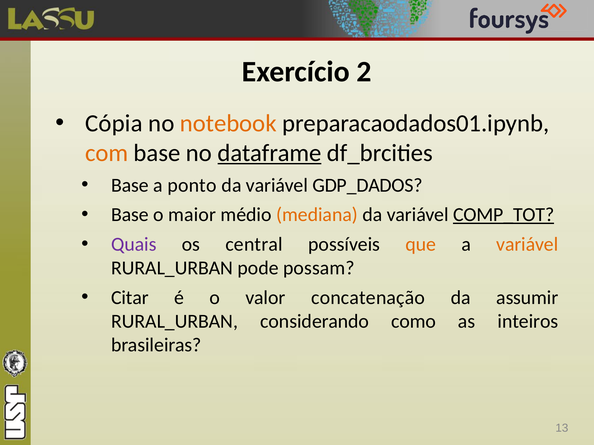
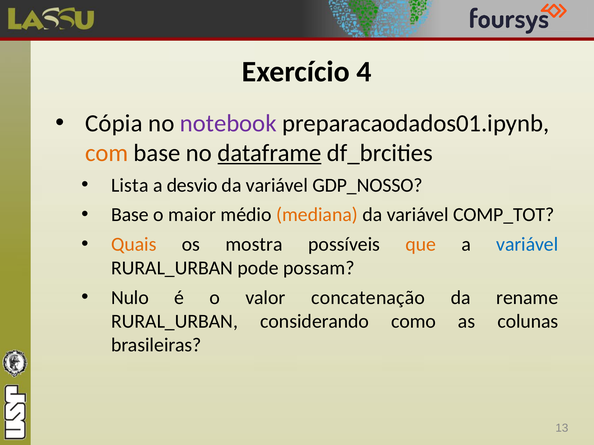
2: 2 -> 4 (364, 72)
notebook colour: orange -> purple (228, 124)
Base: Base -> Lista (130, 185)
ponto: ponto -> desvio (192, 185)
GDP_DADOS: GDP_DADOS -> GDP_NOSSO (367, 185)
COMP_TOT underline: present -> none (504, 215)
Quais colour: purple -> orange (134, 245)
central: central -> mostra (254, 245)
variável colour: orange -> blue (527, 245)
Citar: Citar -> Nulo (130, 298)
assumir: assumir -> rename (527, 298)
inteiros: inteiros -> colunas (528, 322)
